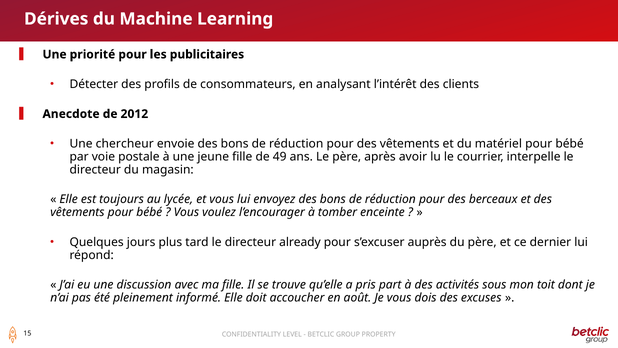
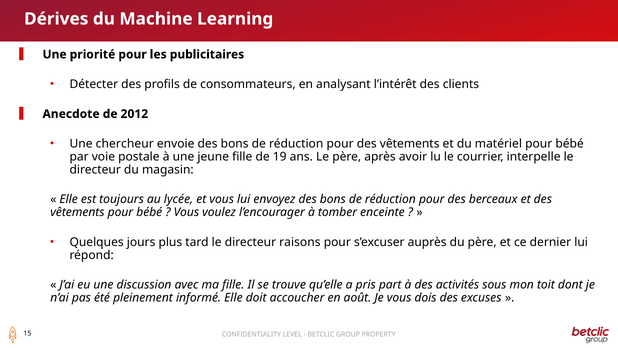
49: 49 -> 19 (280, 157)
already: already -> raisons (300, 242)
